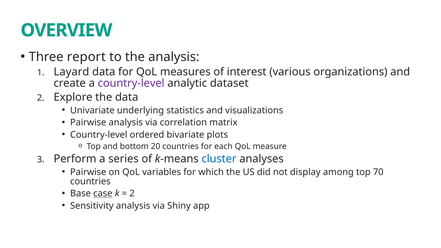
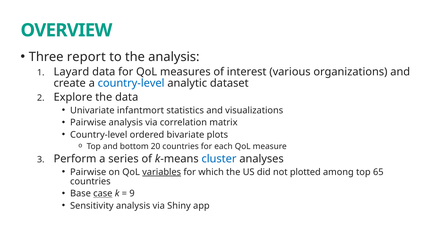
country-level colour: purple -> blue (131, 83)
underlying: underlying -> infantmort (140, 110)
variables underline: none -> present (162, 172)
display: display -> plotted (305, 172)
70: 70 -> 65 (378, 172)
2: 2 -> 9 (132, 194)
